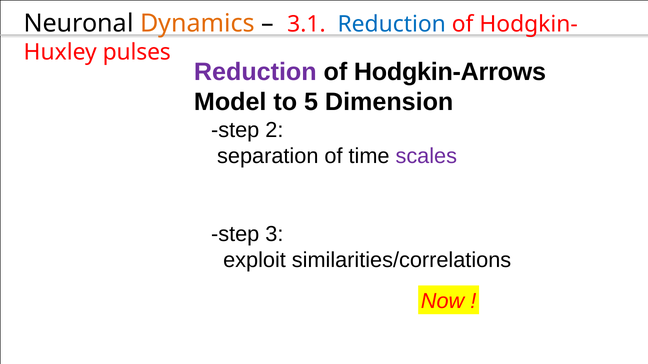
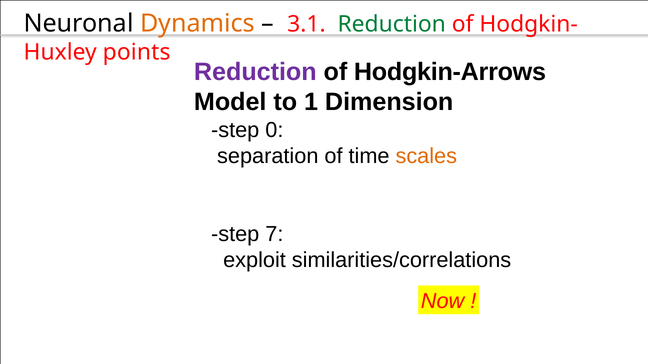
Reduction colour: blue -> green (392, 24)
pulses: pulses -> points (137, 52)
5: 5 -> 1 (311, 102)
2: 2 -> 0 (274, 130)
scales colour: purple -> orange (426, 156)
3: 3 -> 7 (274, 234)
